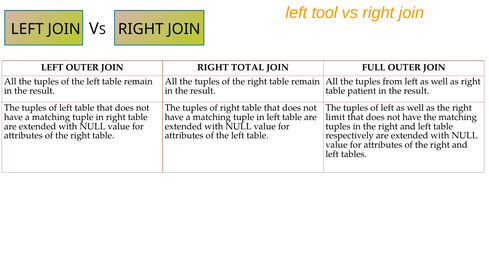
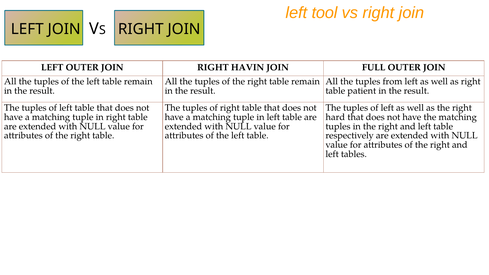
TOTAL: TOTAL -> HAVIN (248, 67)
limit: limit -> hard (335, 117)
